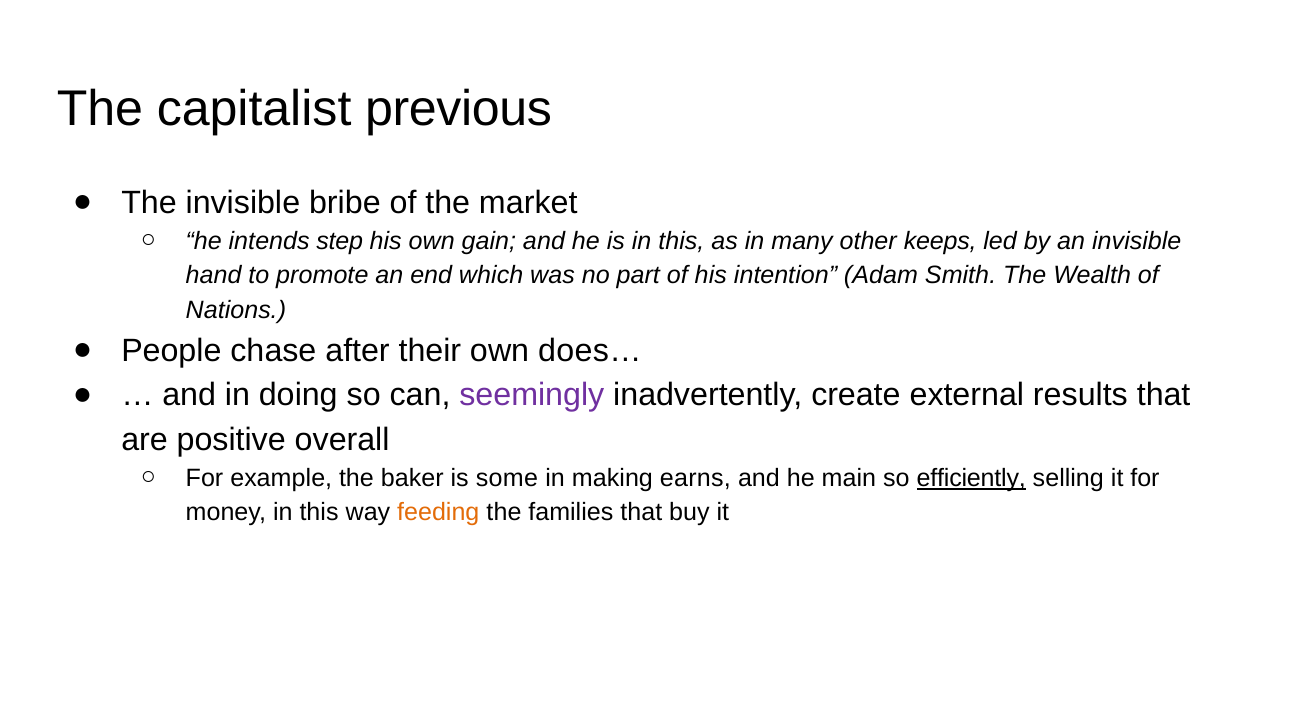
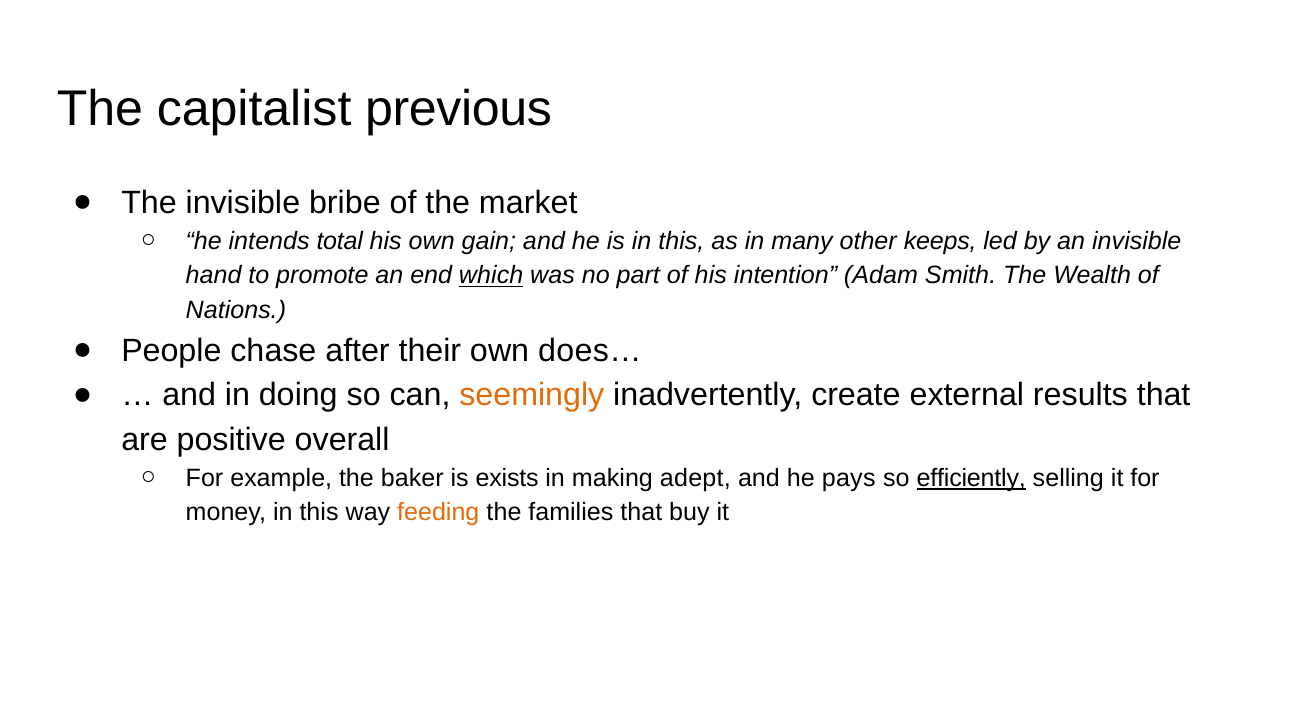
step: step -> total (340, 241)
which underline: none -> present (491, 276)
seemingly colour: purple -> orange (532, 395)
some: some -> exists (507, 478)
earns: earns -> adept (695, 478)
main: main -> pays (849, 478)
